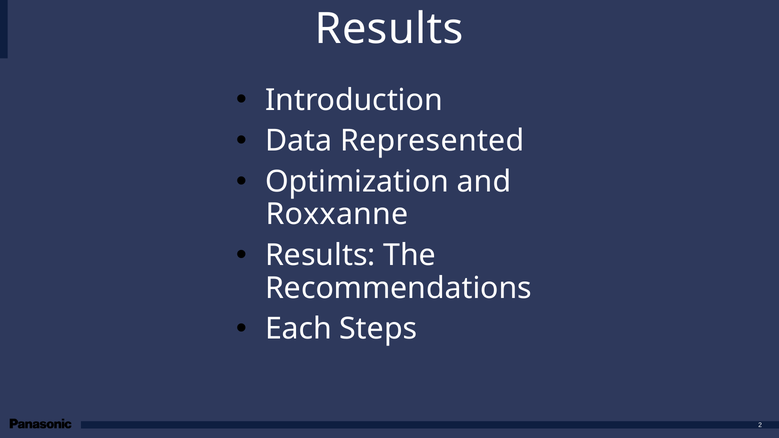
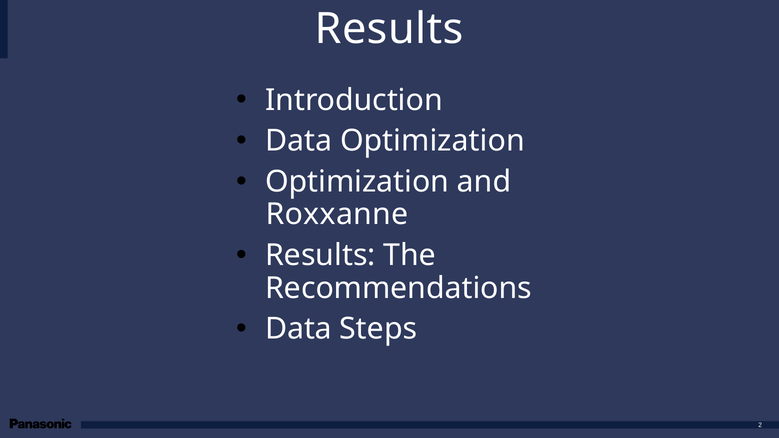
Data Represented: Represented -> Optimization (432, 141)
Each: Each -> Data (299, 329)
